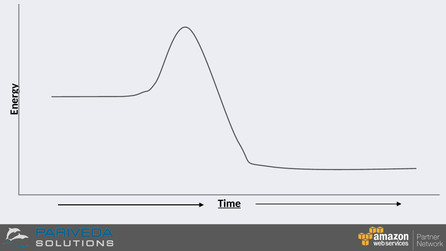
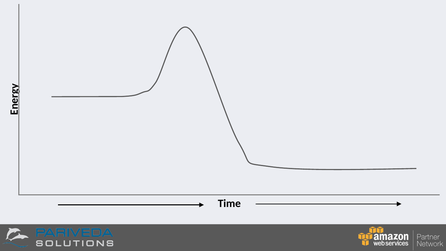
Time underline: present -> none (229, 203)
